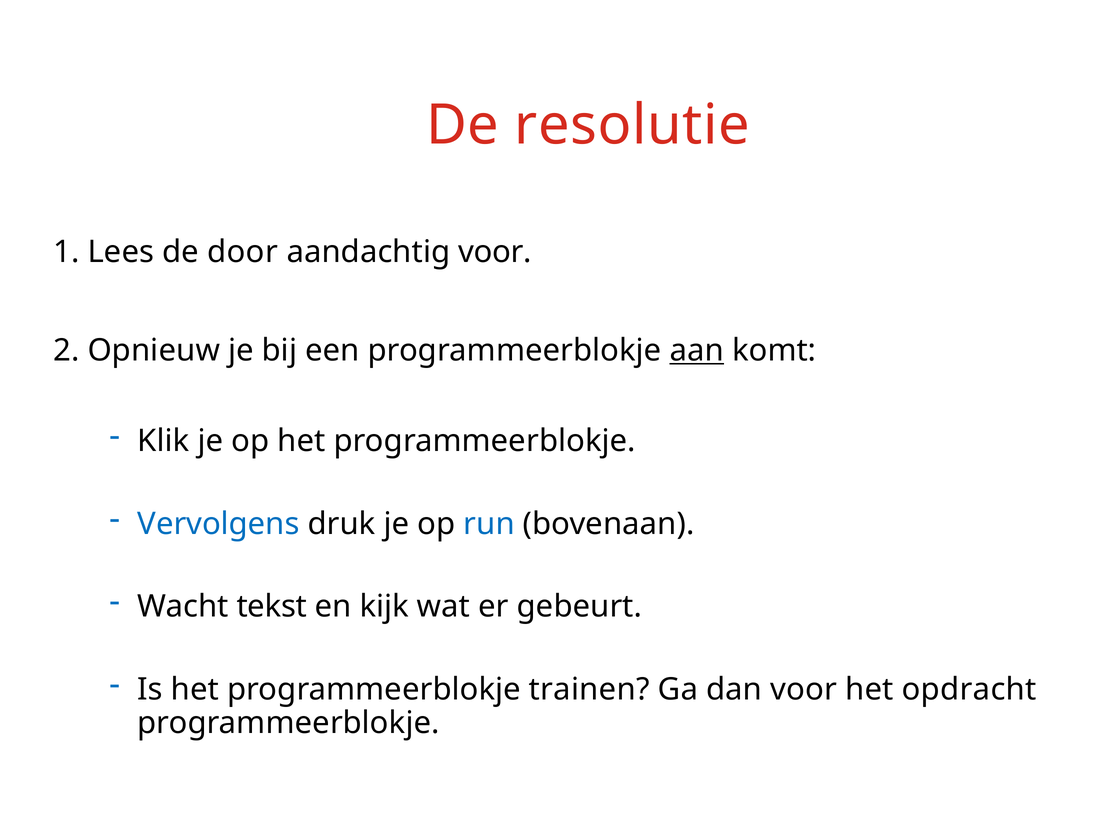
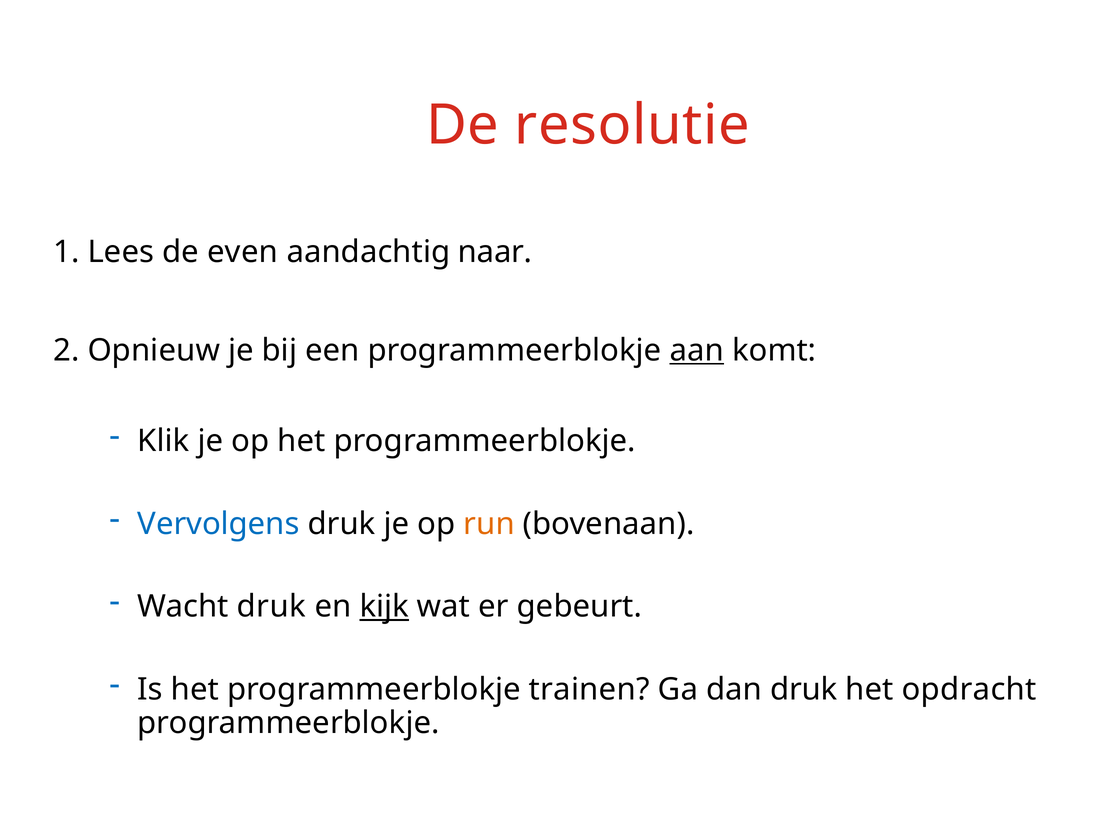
door: door -> even (243, 252)
aandachtig voor: voor -> naar (495, 252)
run colour: blue -> orange (489, 524)
Wacht tekst: tekst -> druk (271, 607)
kijk underline: none -> present (384, 607)
dan voor: voor -> druk (804, 689)
